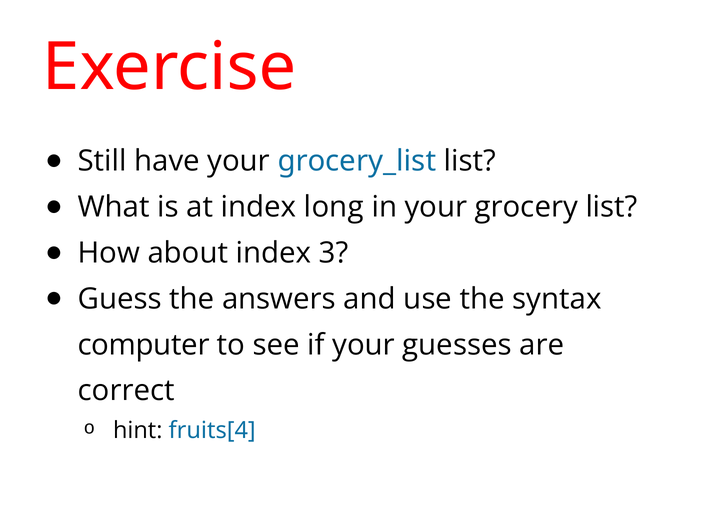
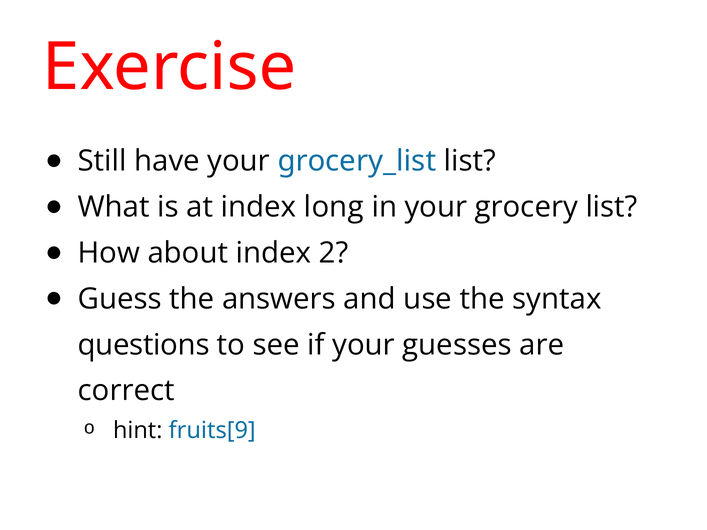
3: 3 -> 2 (334, 253)
computer: computer -> questions (144, 345)
fruits[4: fruits[4 -> fruits[9 (212, 431)
